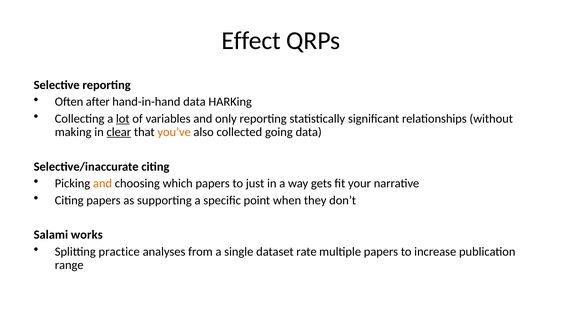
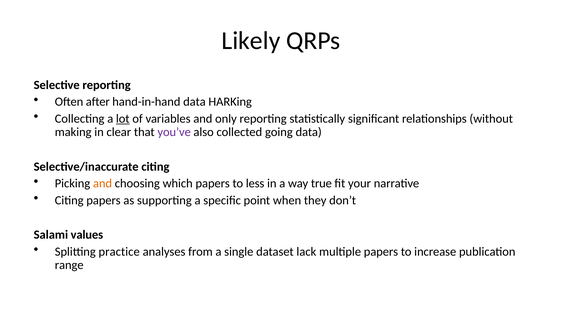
Effect: Effect -> Likely (251, 41)
clear underline: present -> none (119, 132)
you’ve colour: orange -> purple (174, 132)
just: just -> less (255, 183)
gets: gets -> true (321, 183)
works: works -> values (87, 235)
rate: rate -> lack (306, 252)
